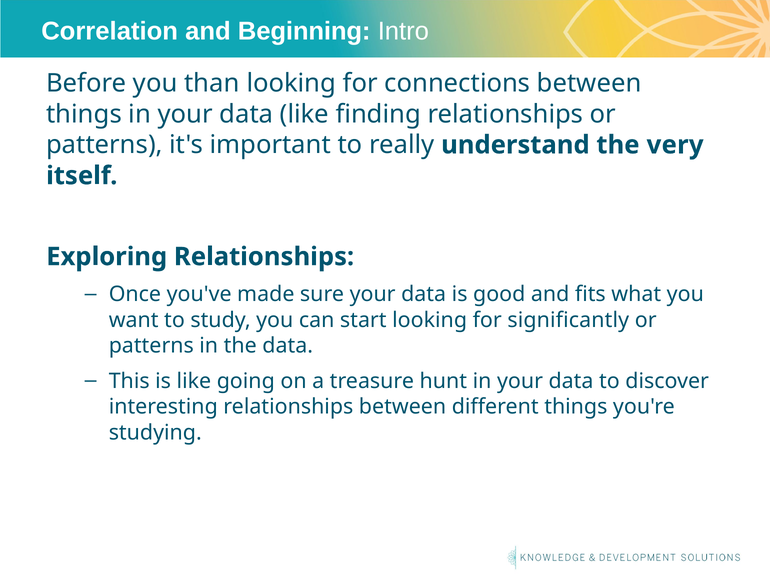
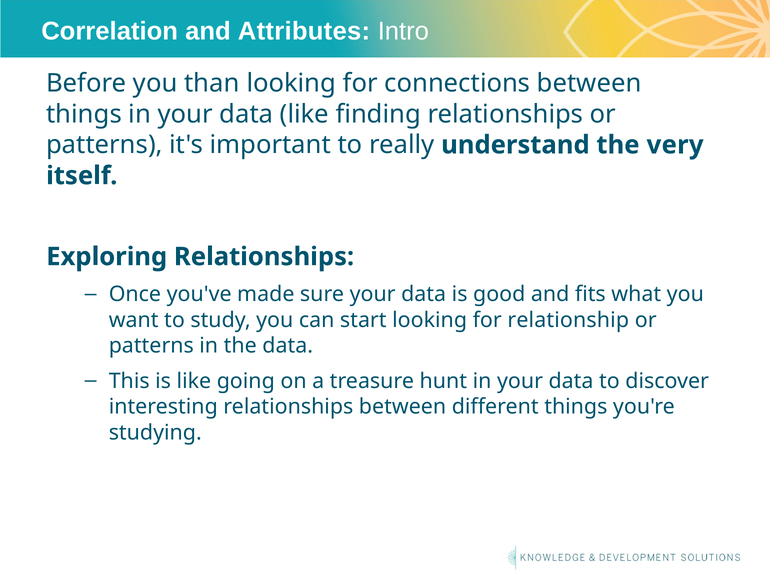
Beginning: Beginning -> Attributes (304, 31)
significantly: significantly -> relationship (568, 320)
